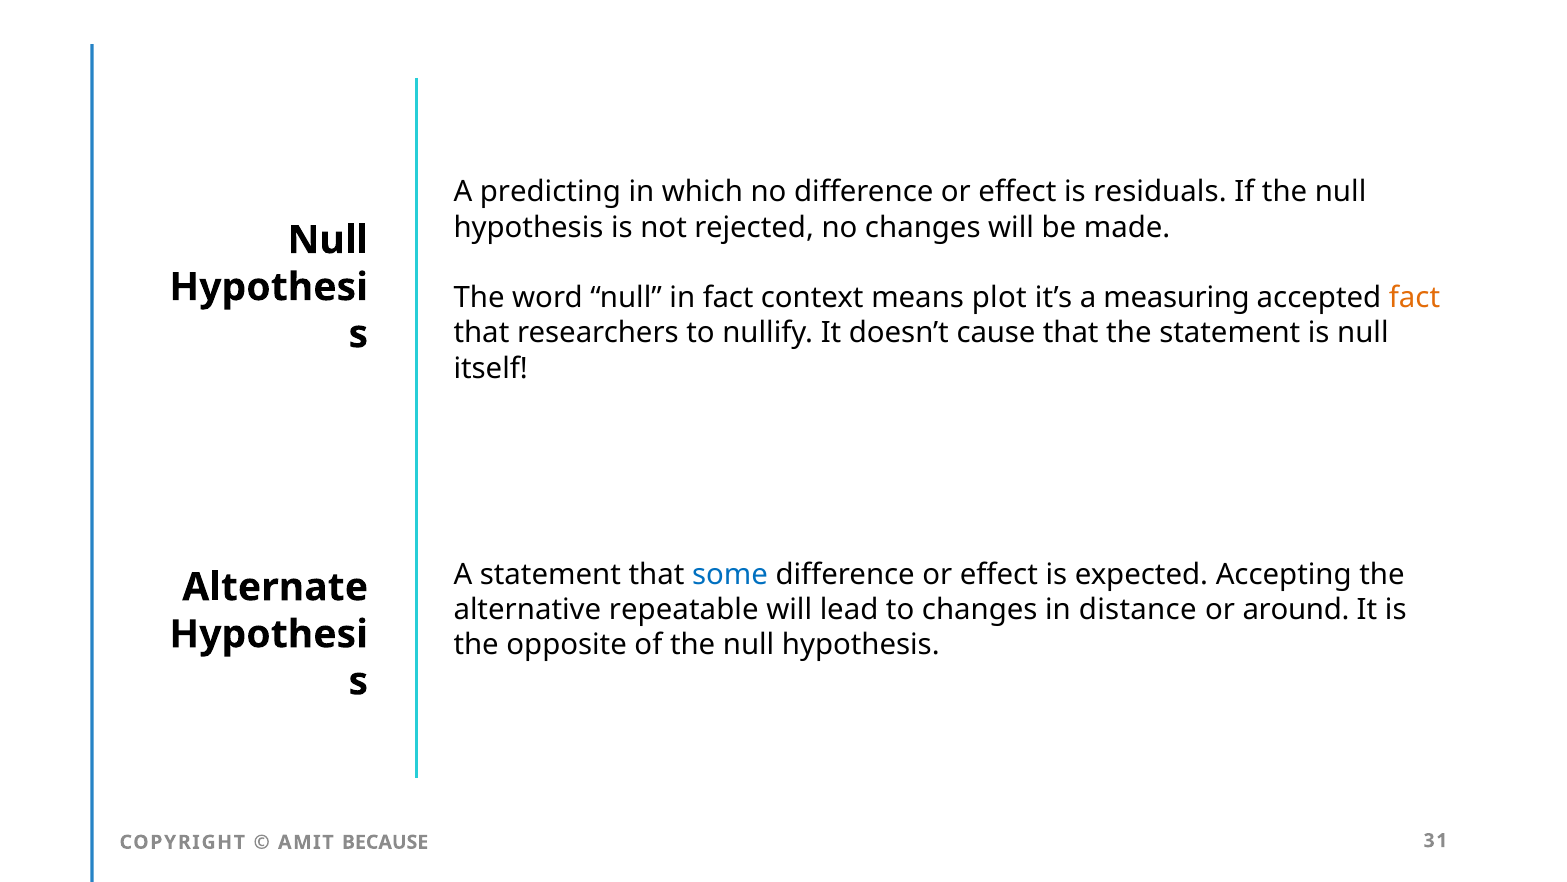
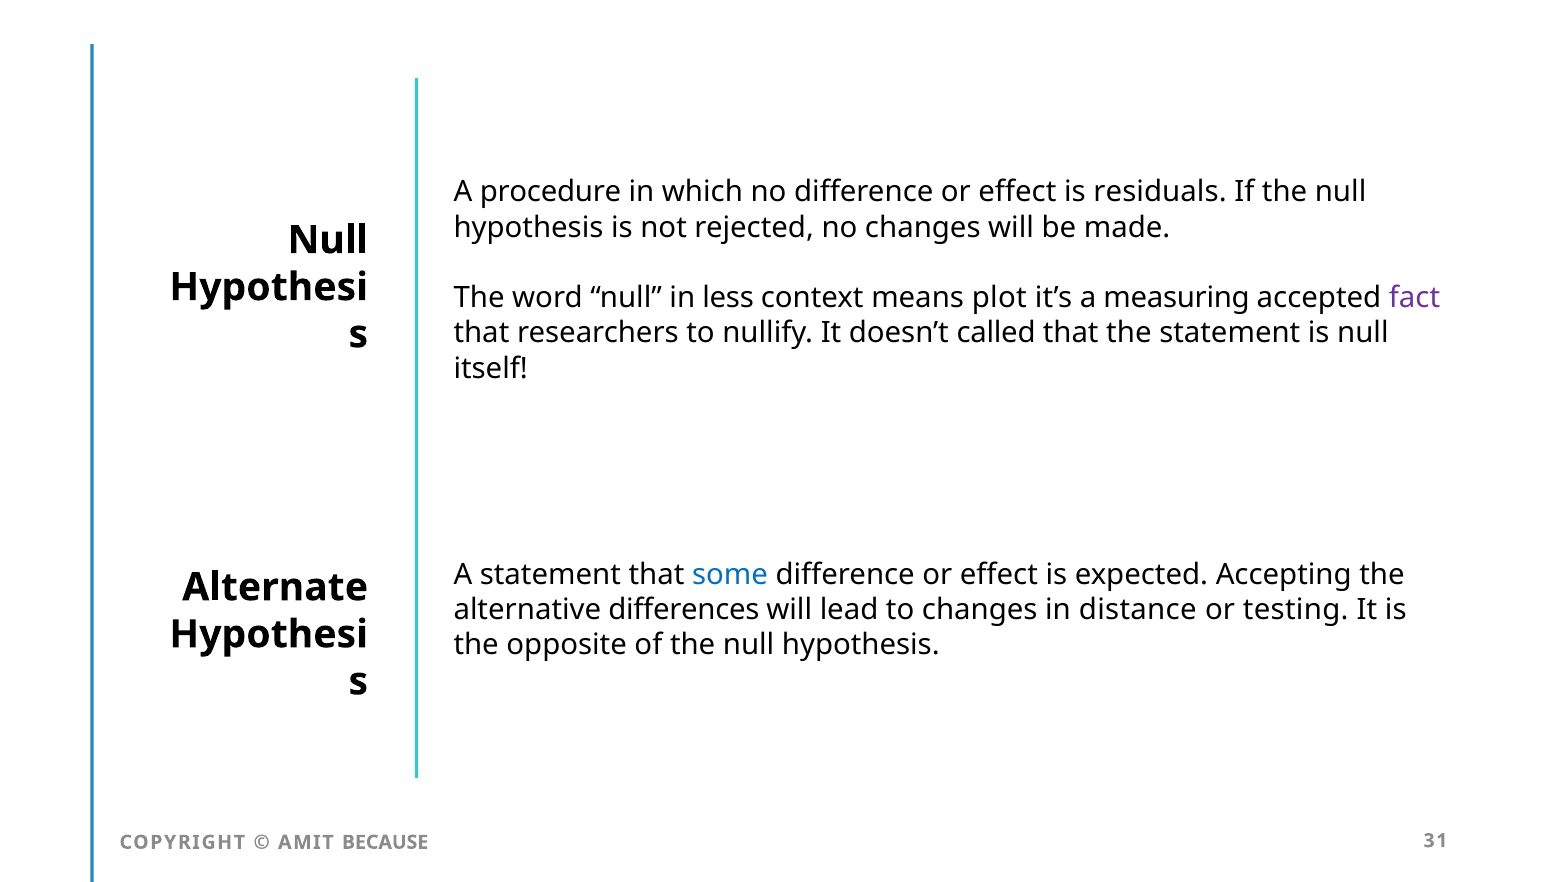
predicting: predicting -> procedure (551, 192)
in fact: fact -> less (728, 298)
fact colour: orange -> purple (1415, 298)
cause: cause -> called (996, 333)
repeatable: repeatable -> differences (684, 609)
around: around -> testing (1296, 609)
